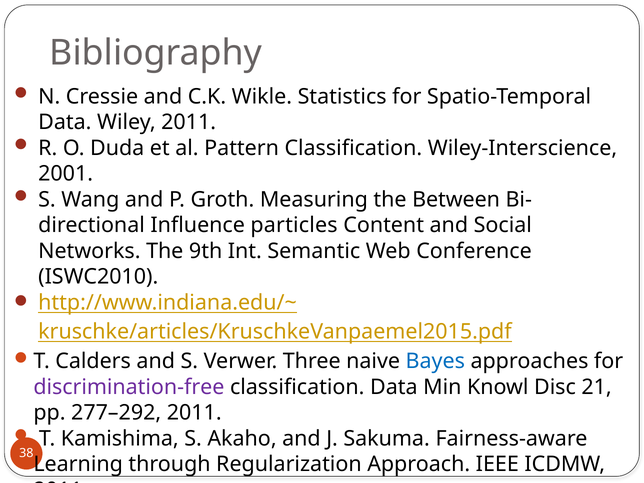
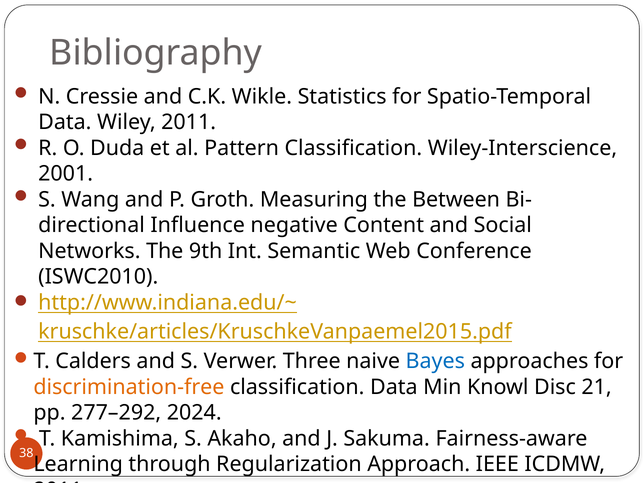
particles: particles -> negative (294, 225)
discrimination-free colour: purple -> orange (129, 387)
277–292 2011: 2011 -> 2024 (194, 413)
